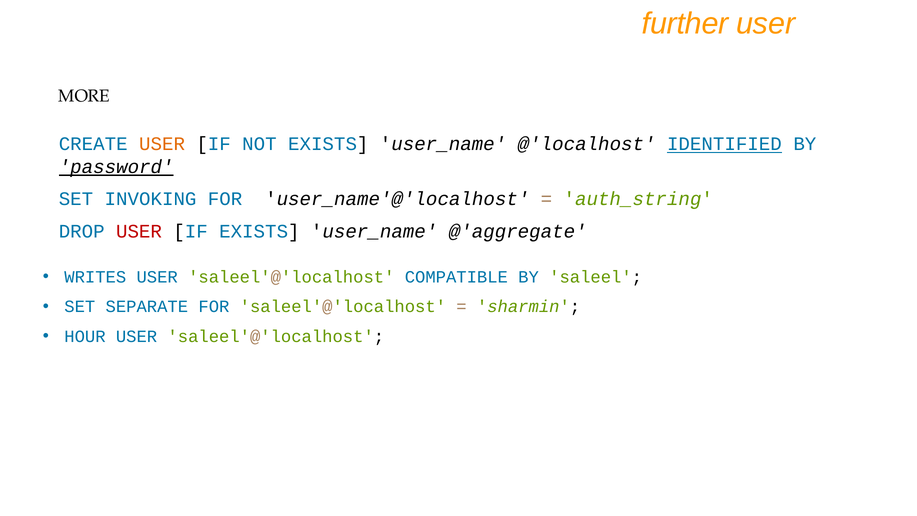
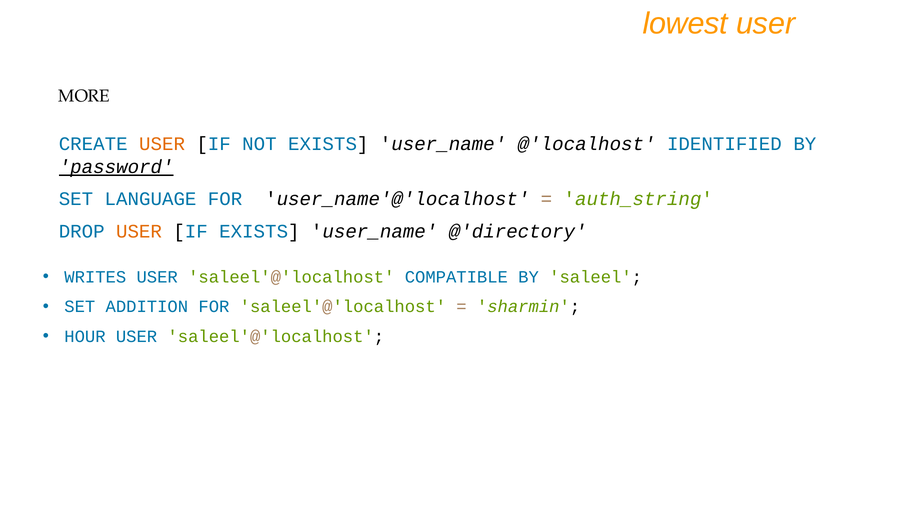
further: further -> lowest (685, 24)
IDENTIFIED underline: present -> none (724, 144)
INVOKING: INVOKING -> LANGUAGE (151, 199)
USER colour: red -> orange (139, 231)
@'aggregate: @'aggregate -> @'directory (518, 231)
SEPARATE: SEPARATE -> ADDITION (147, 307)
